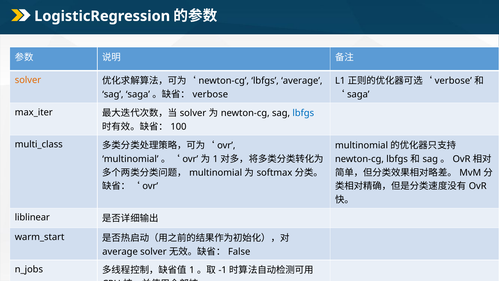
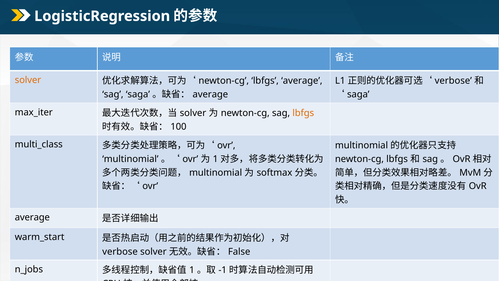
verbose: verbose -> average (210, 94)
lbfgs colour: blue -> orange (303, 113)
liblinear: liblinear -> average (32, 217)
average: average -> verbose (120, 251)
